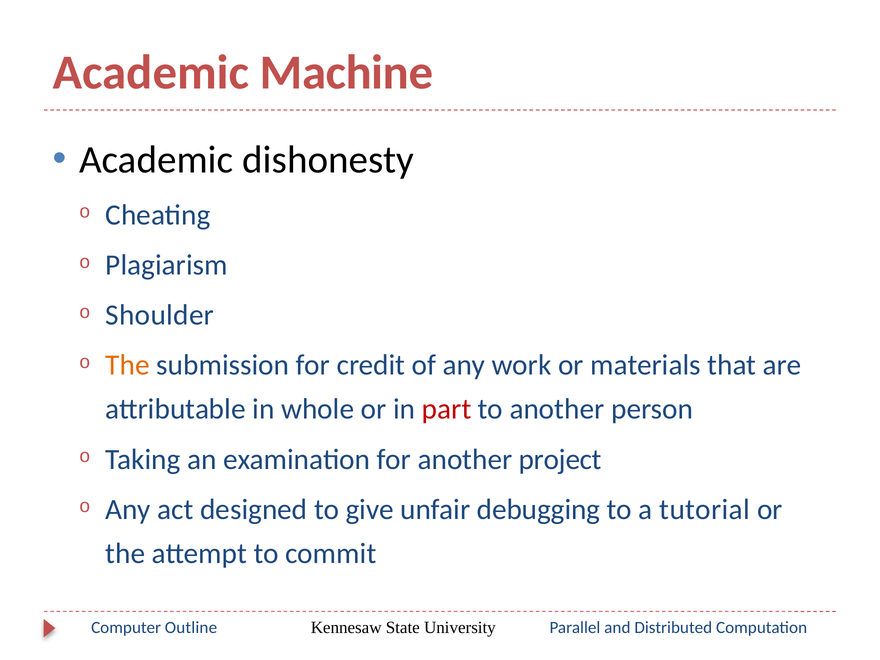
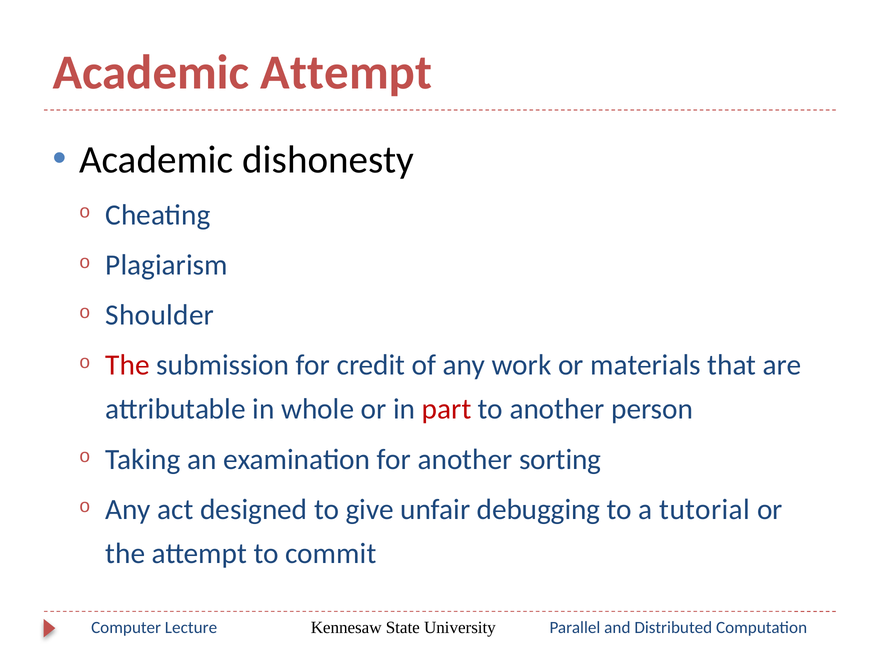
Academic Machine: Machine -> Attempt (346, 72)
The colour: orange -> red (128, 365)
project: project -> sorting (560, 459)
Outline: Outline -> Lecture (191, 628)
